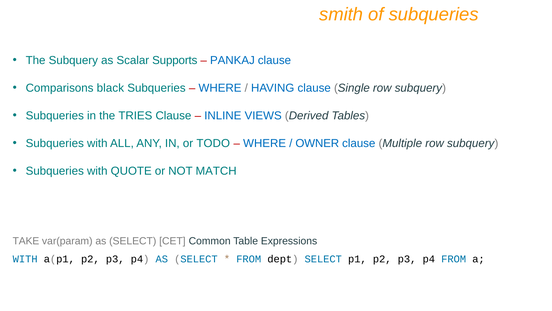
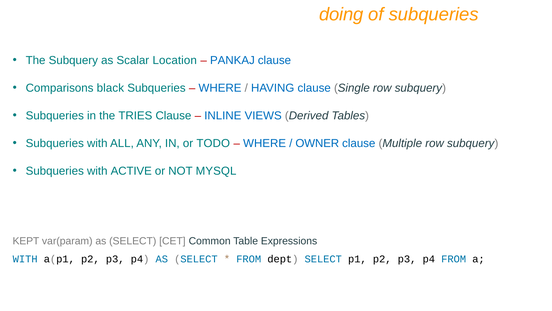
smith: smith -> doing (341, 14)
Supports: Supports -> Location (175, 60)
QUOTE: QUOTE -> ACTIVE (131, 171)
MATCH: MATCH -> MYSQL (216, 171)
TAKE: TAKE -> KEPT (26, 241)
